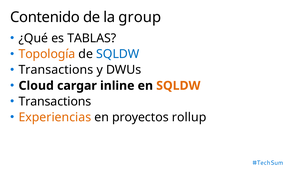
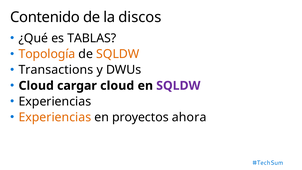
group: group -> discos (140, 17)
SQLDW colour: blue -> orange (118, 54)
cargar inline: inline -> cloud (117, 86)
SQLDW colour: orange -> purple (178, 86)
Transactions: Transactions -> Experiencias (55, 101)
rollup: rollup -> ahora (189, 117)
